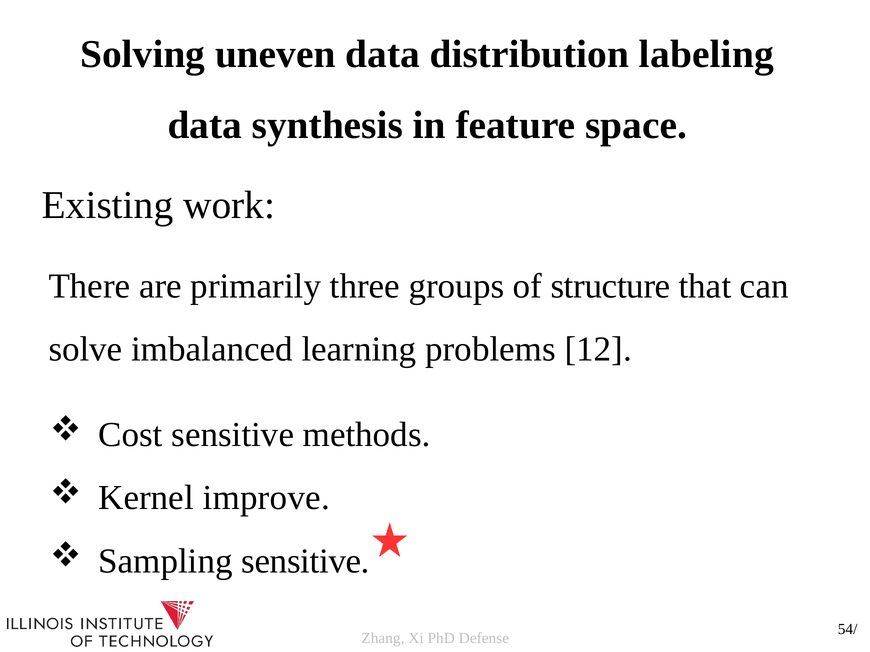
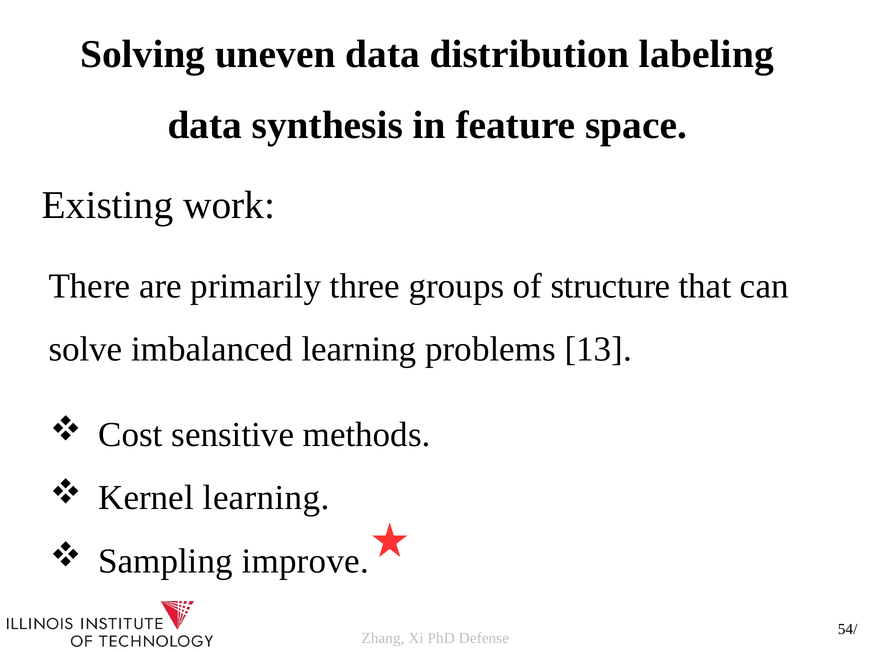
12: 12 -> 13 (598, 350)
Kernel improve: improve -> learning (266, 498)
Sampling sensitive: sensitive -> improve (305, 561)
